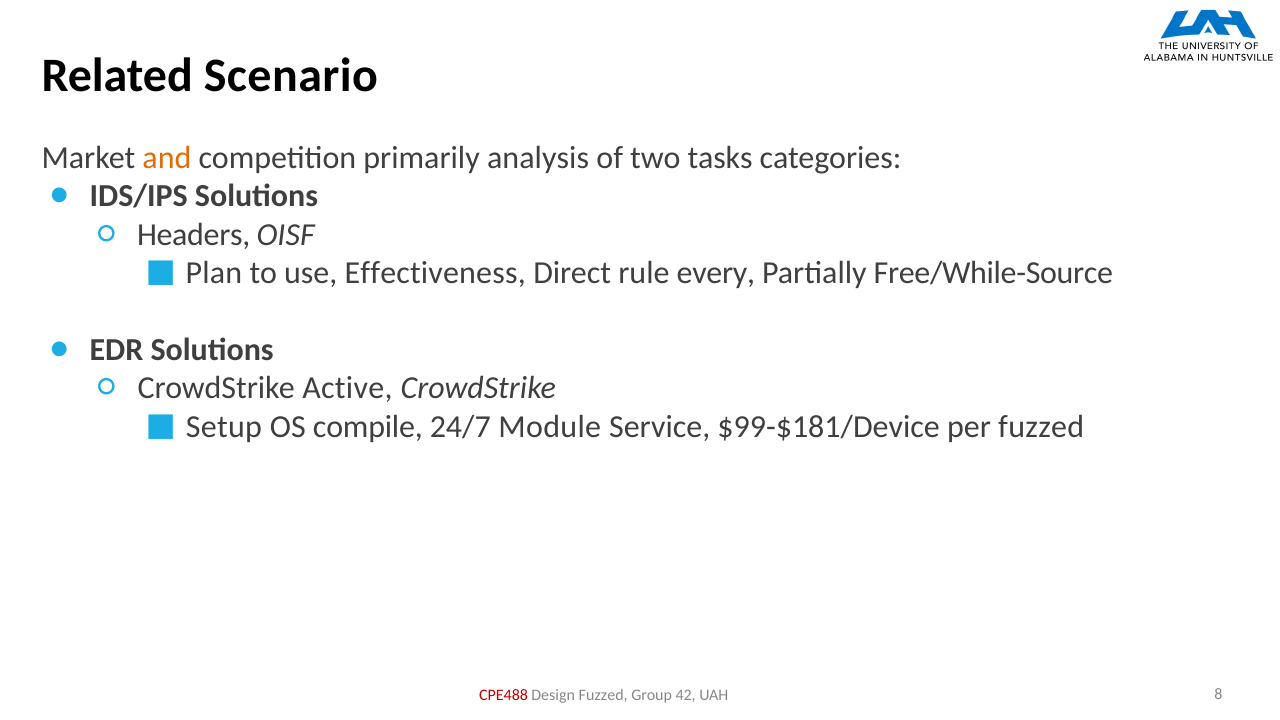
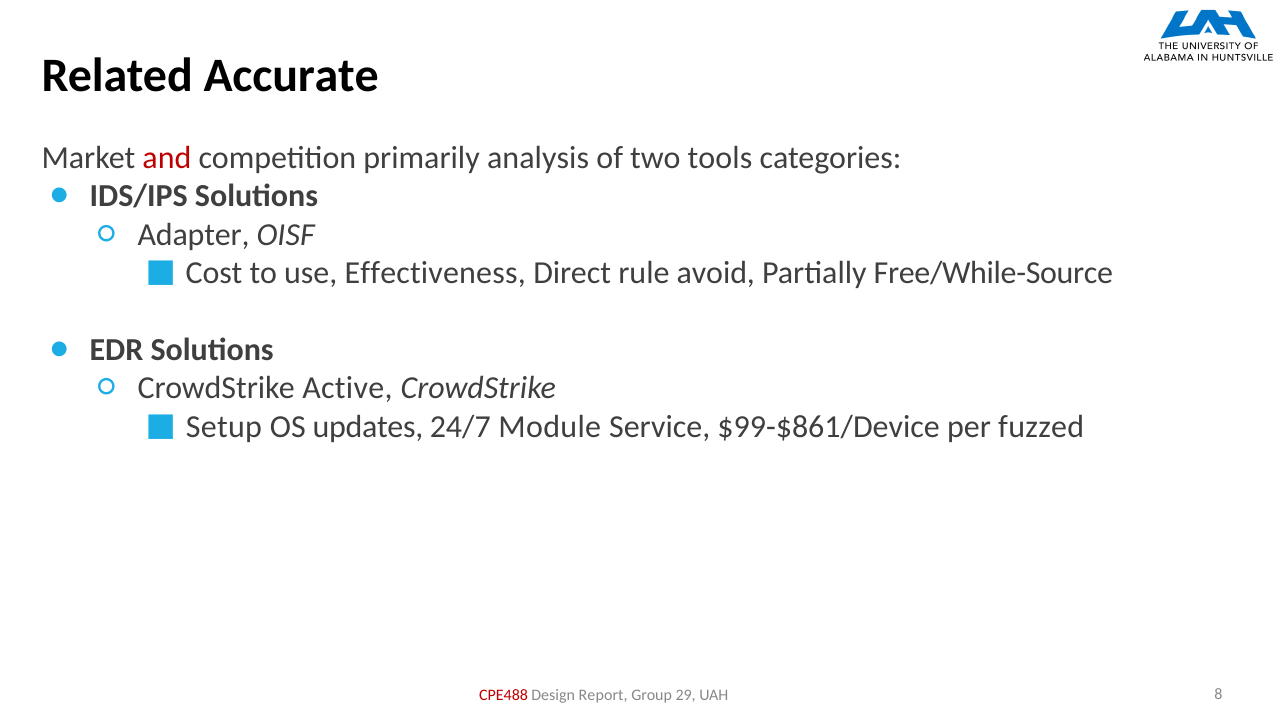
Scenario: Scenario -> Accurate (291, 76)
and colour: orange -> red (167, 158)
tasks: tasks -> tools (720, 158)
Headers: Headers -> Adapter (194, 235)
Plan: Plan -> Cost (214, 273)
every: every -> avoid (716, 273)
compile: compile -> updates (368, 427)
$99-$181/Device: $99-$181/Device -> $99-$861/Device (829, 427)
Design Fuzzed: Fuzzed -> Report (603, 695)
42: 42 -> 29 (686, 695)
